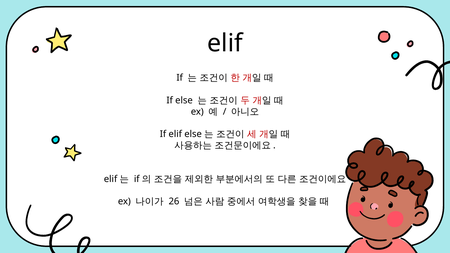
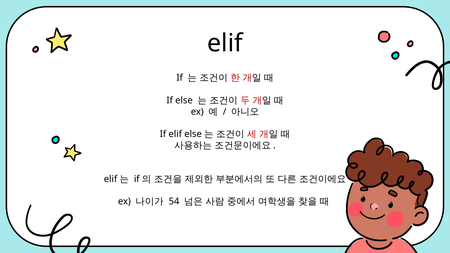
26: 26 -> 54 (174, 202)
